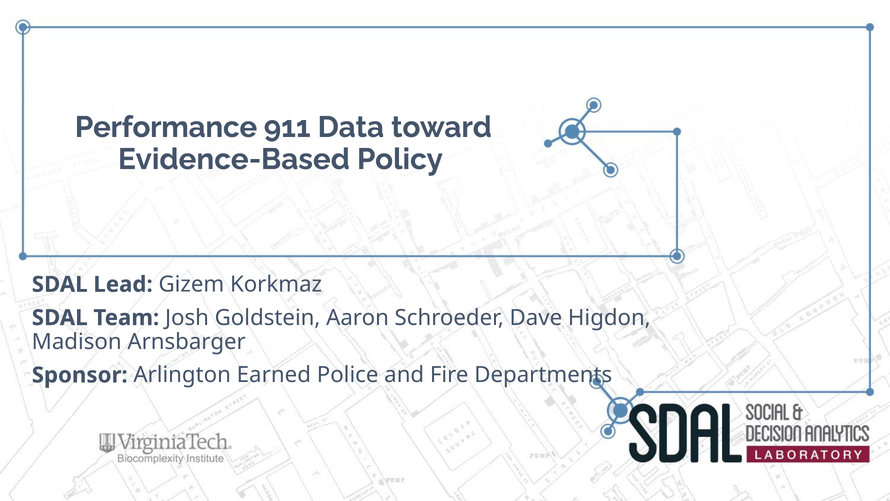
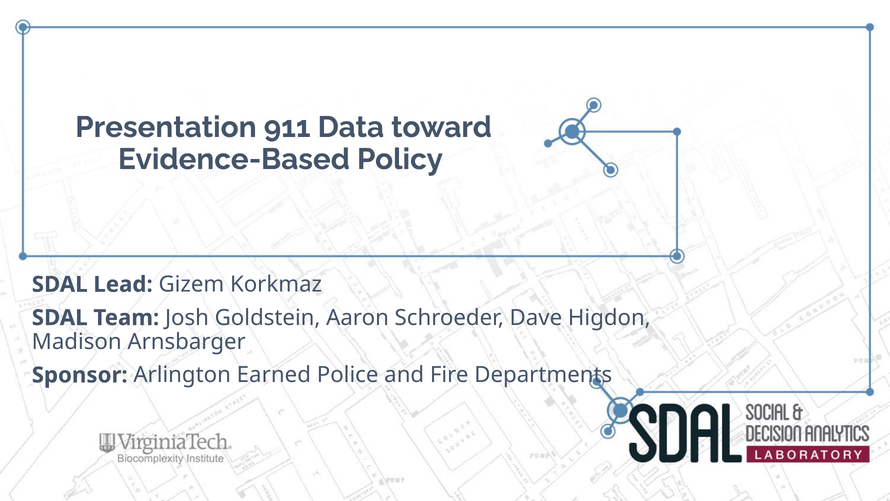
Performance: Performance -> Presentation (166, 127)
